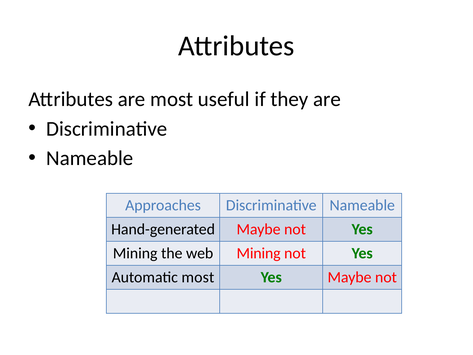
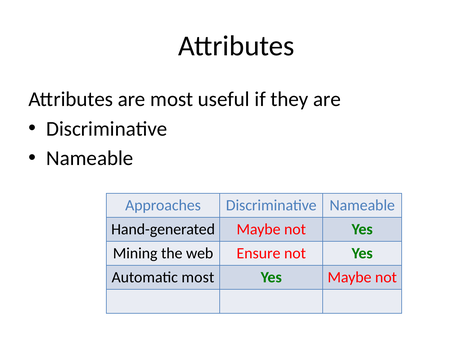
web Mining: Mining -> Ensure (259, 253)
